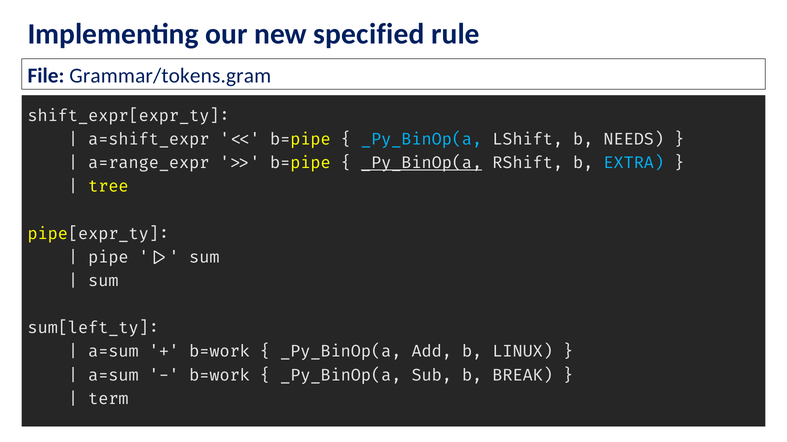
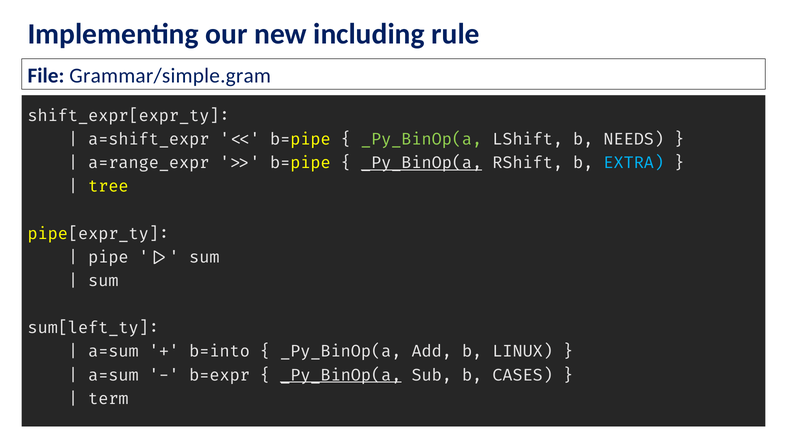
specified: specified -> including (369, 34)
Grammar/tokens.gram: Grammar/tokens.gram -> Grammar/simple.gram (170, 76)
_Py_BinOp(a colour: light blue -> light green (422, 140)
b=work: b=work -> b=into (220, 352)
b=work: b=work -> b=expr (220, 376)
_Py_BinOp(a underline: none -> present (341, 376)
BREAK: BREAK -> CASES (523, 376)
